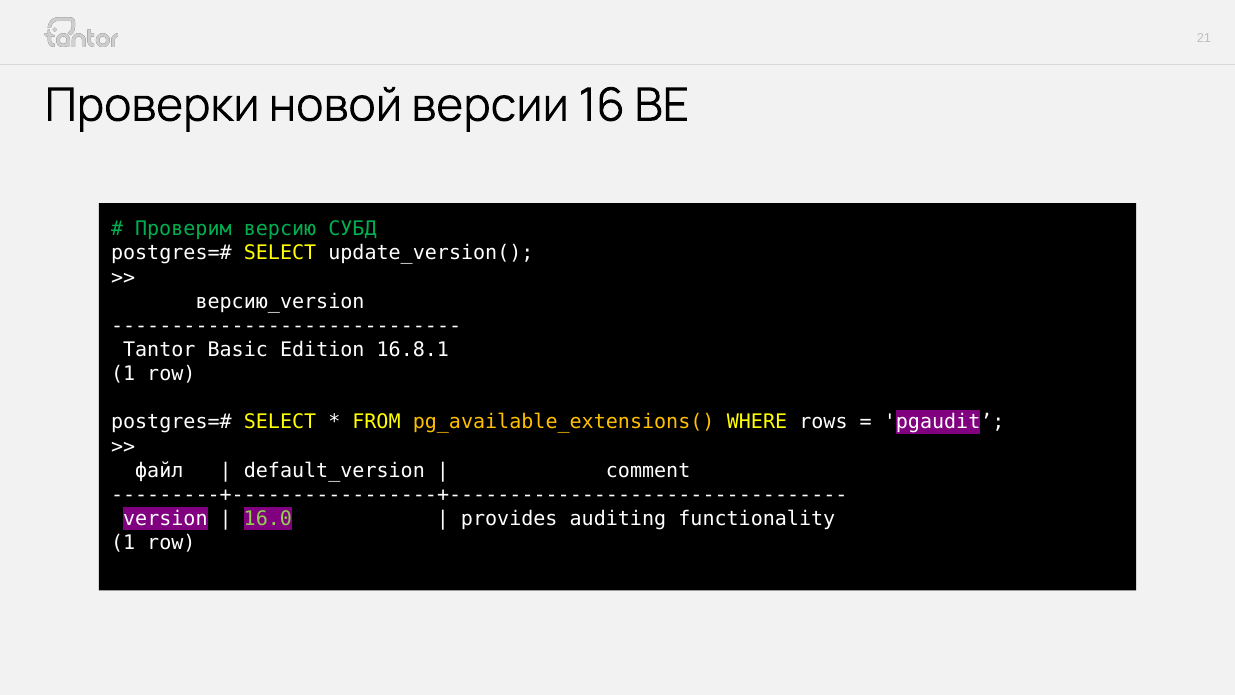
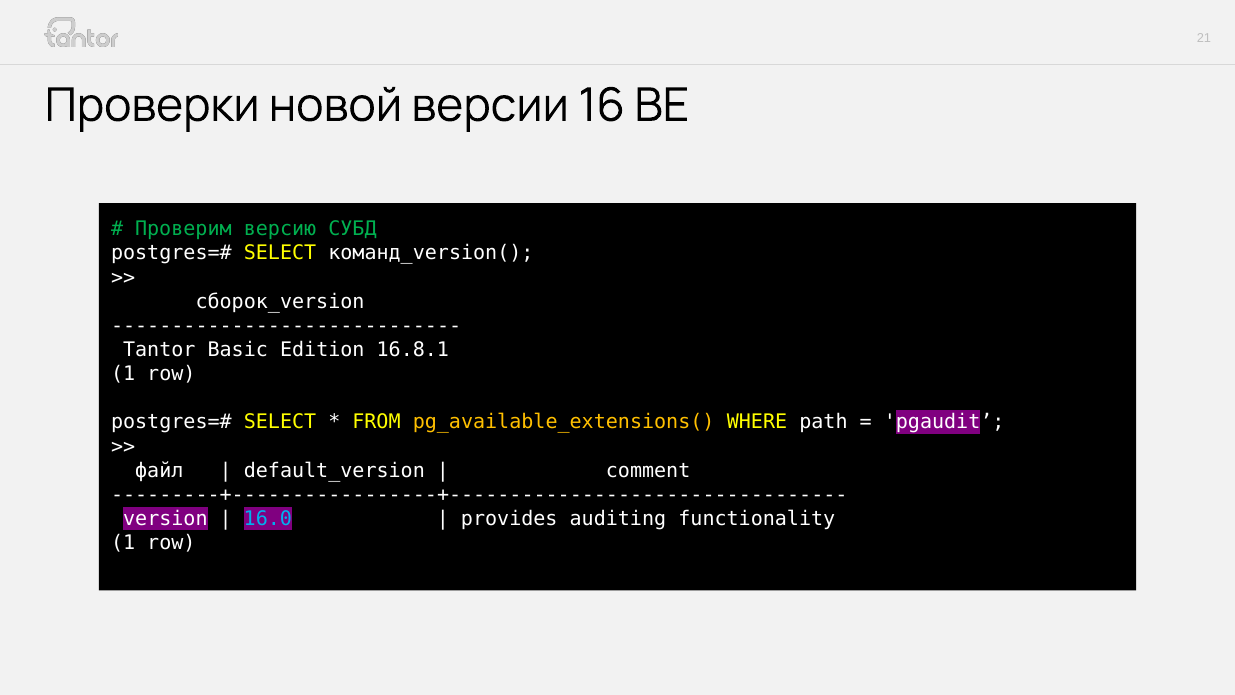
update_version(: update_version( -> команд_version( (431, 253)
версию_version: версию_version -> сборок_version (280, 301)
rows: rows -> path (823, 422)
16.0 colour: light green -> light blue (268, 519)
